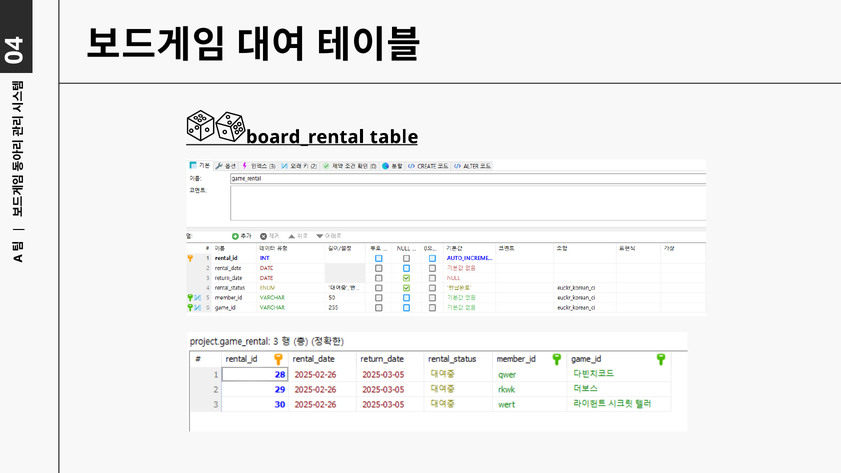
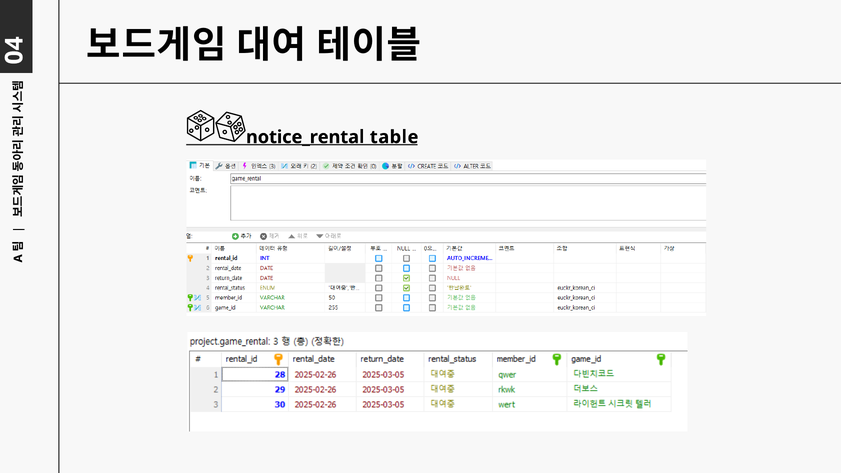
board_rental: board_rental -> notice_rental (305, 137)
